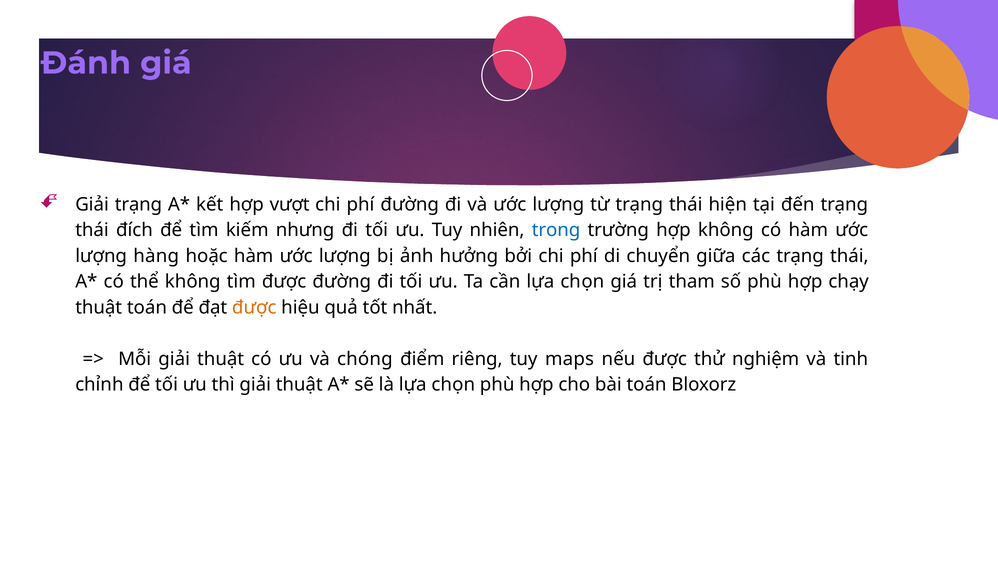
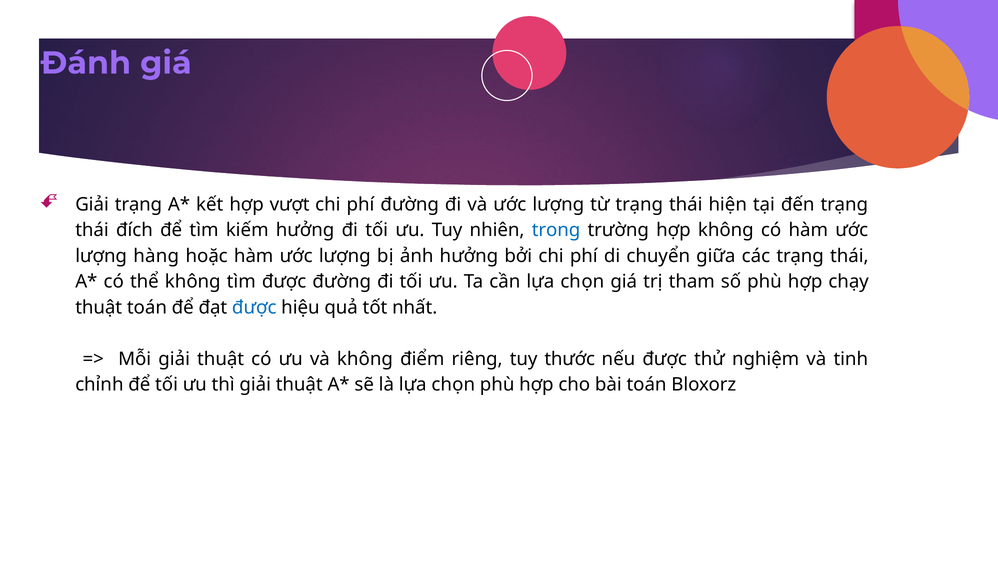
kiếm nhưng: nhưng -> hưởng (305, 230)
được colour: orange -> blue (254, 308)
và chóng: chóng -> không (365, 359)
maps: maps -> thước (570, 359)
